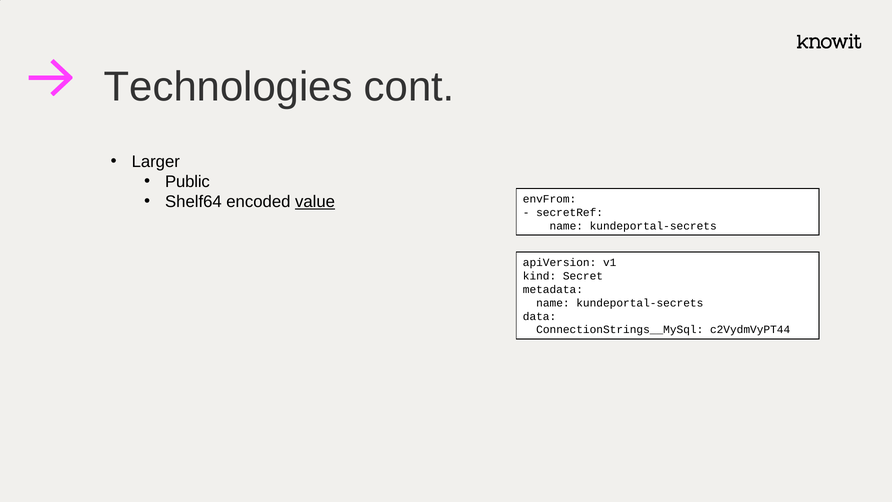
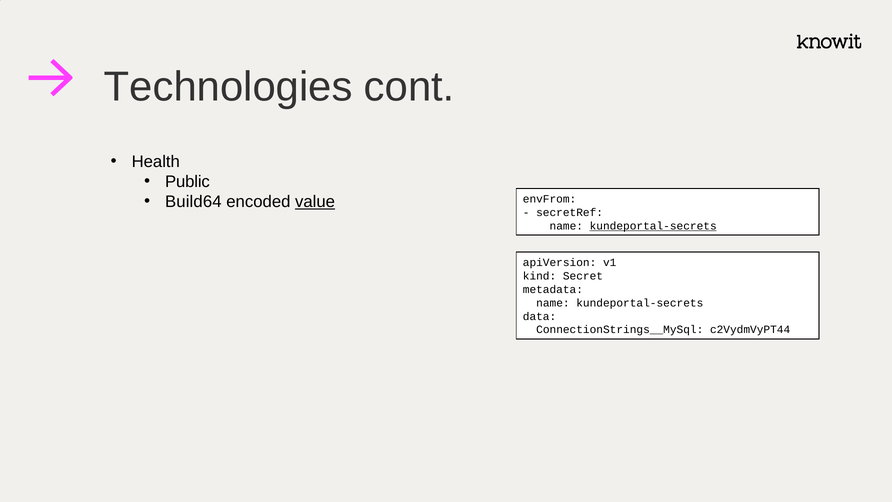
Larger: Larger -> Health (156, 161)
Shelf64: Shelf64 -> Build64 (193, 202)
kundeportal-secrets underline: none -> present (653, 226)
